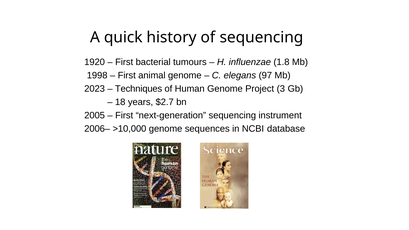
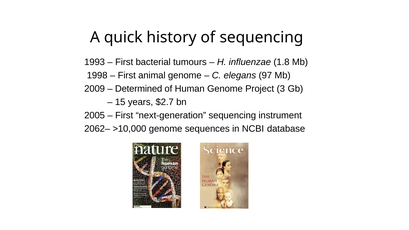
1920: 1920 -> 1993 (95, 62)
2023: 2023 -> 2009 (95, 89)
Techniques: Techniques -> Determined (139, 89)
18: 18 -> 15 (120, 102)
2006–: 2006– -> 2062– (97, 129)
